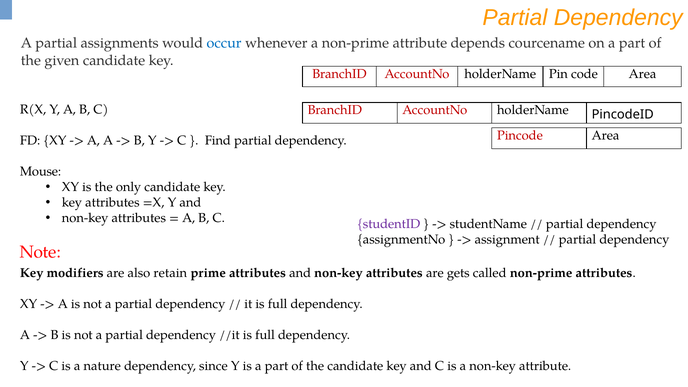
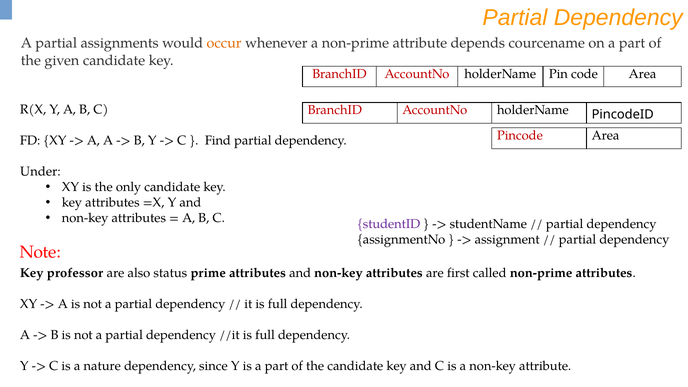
occur colour: blue -> orange (224, 43)
Mouse: Mouse -> Under (40, 172)
modifiers: modifiers -> professor (75, 273)
retain: retain -> status (170, 273)
gets: gets -> first (458, 273)
